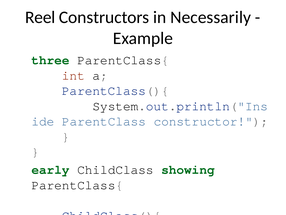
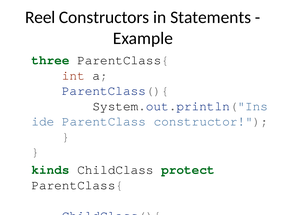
Necessarily: Necessarily -> Statements (211, 17)
early: early -> kinds (51, 169)
showing: showing -> protect (188, 169)
